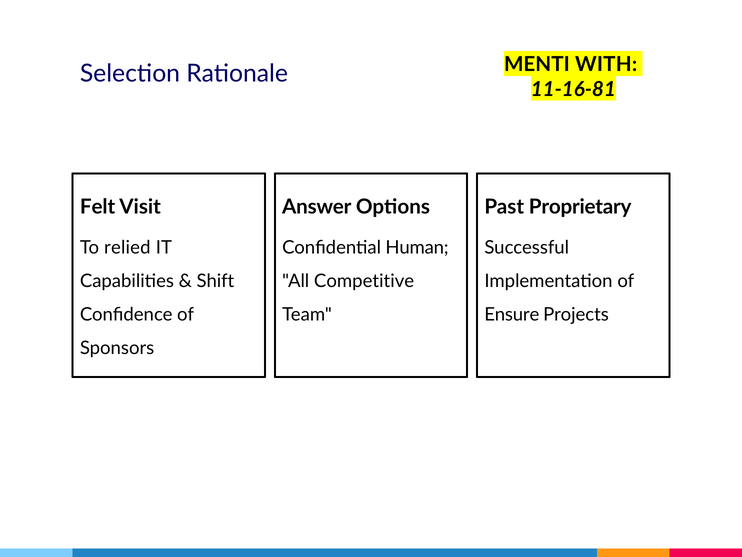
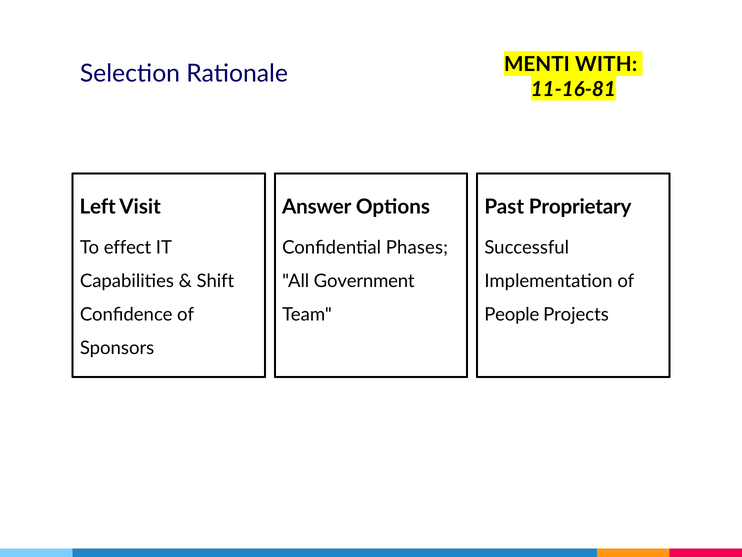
Felt: Felt -> Left (98, 207)
relied: relied -> effect (128, 247)
Human: Human -> Phases (417, 247)
Competitive: Competitive -> Government (364, 281)
Ensure: Ensure -> People (512, 314)
